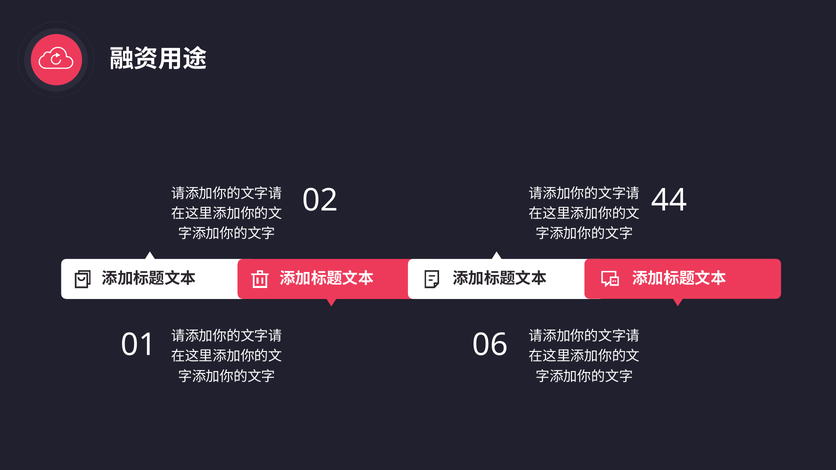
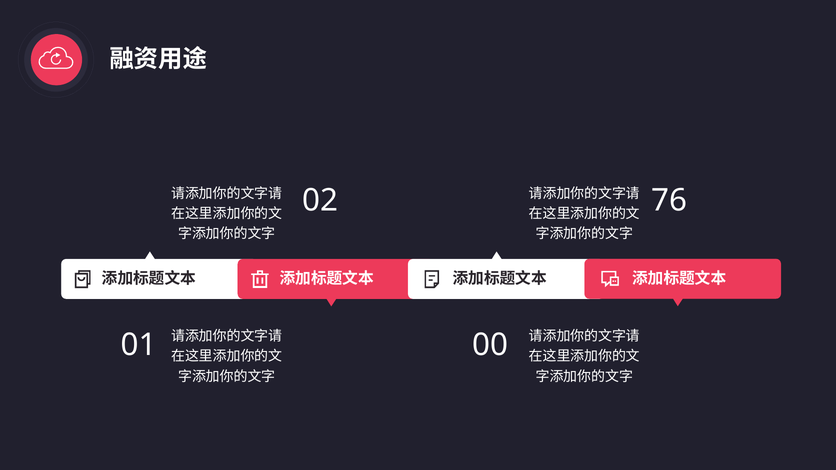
44: 44 -> 76 (669, 200)
06: 06 -> 00 (490, 345)
